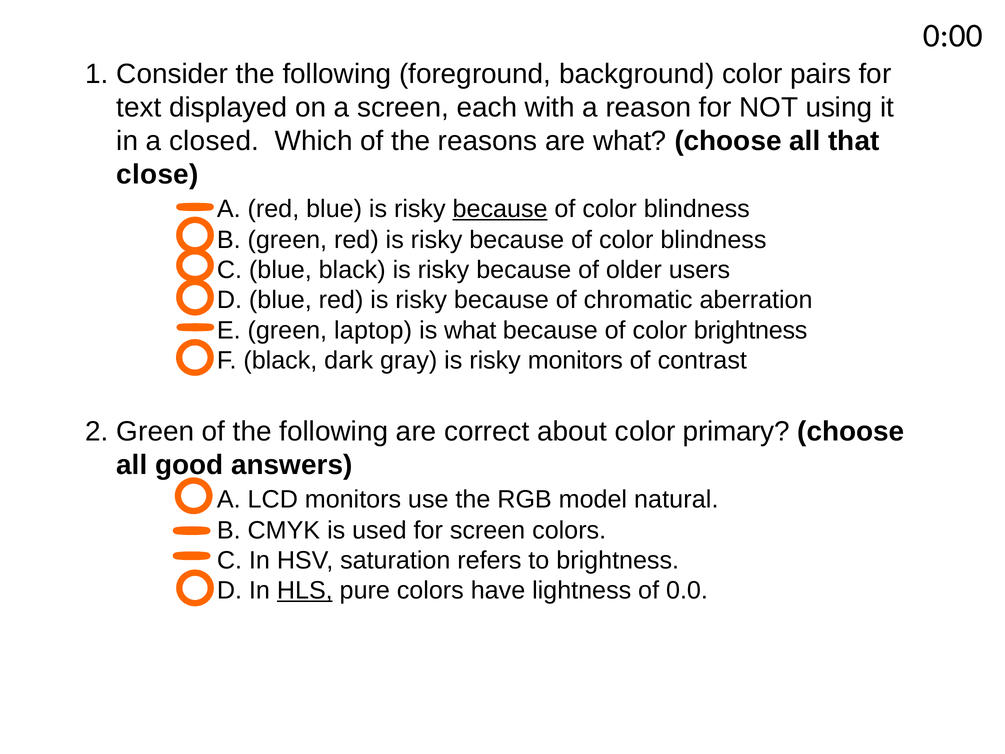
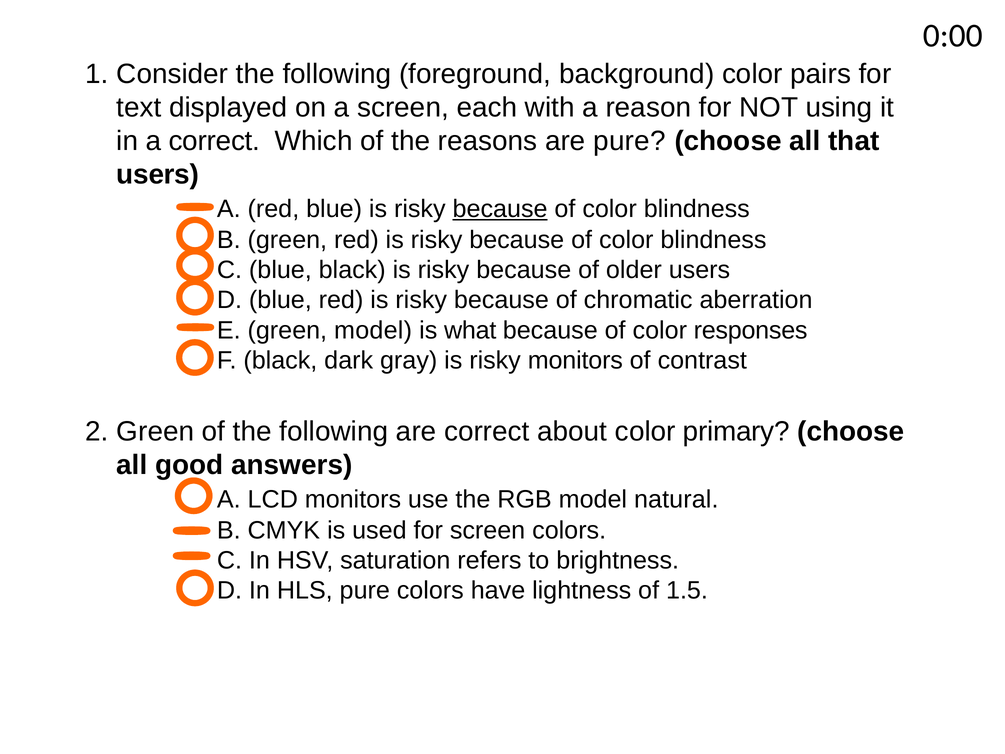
a closed: closed -> correct (214, 141)
are what: what -> pure (630, 141)
close: close -> users (158, 175)
green laptop: laptop -> model (373, 330)
color brightness: brightness -> responses (751, 330)
HLS underline: present -> none (305, 590)
0.0: 0.0 -> 1.5 (687, 590)
